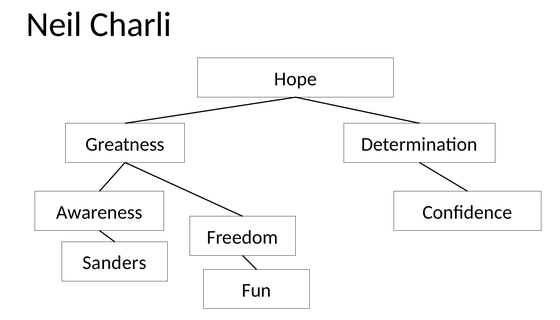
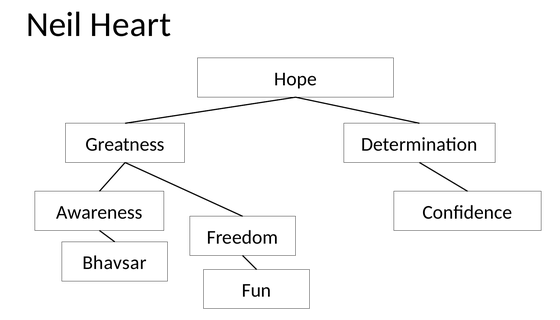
Charli: Charli -> Heart (131, 25)
Sanders: Sanders -> Bhavsar (114, 263)
